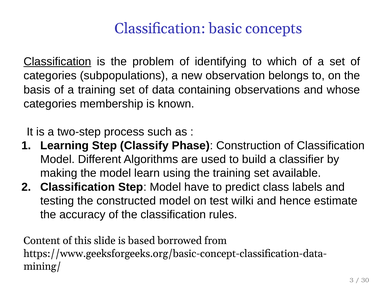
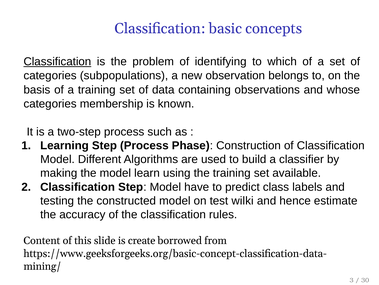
Step Classify: Classify -> Process (144, 145)
based: based -> create (142, 240)
